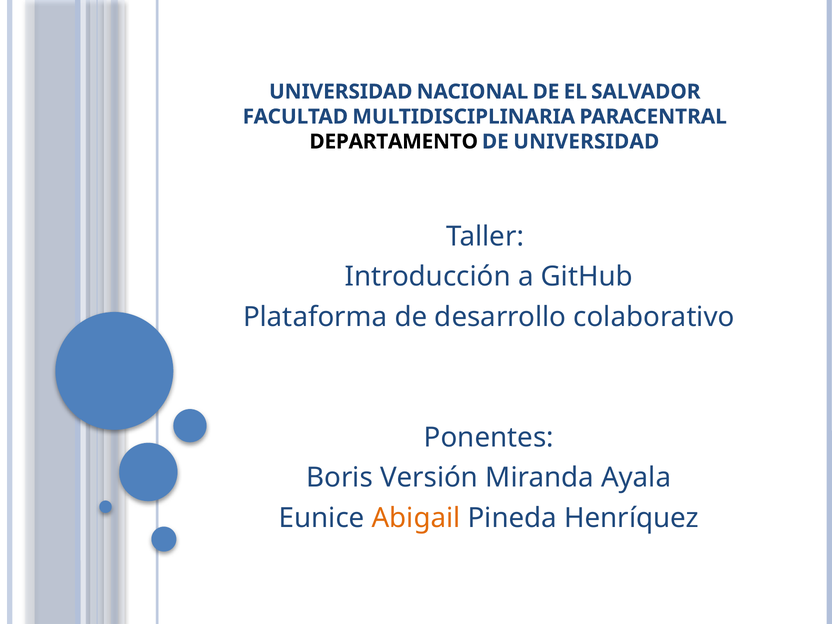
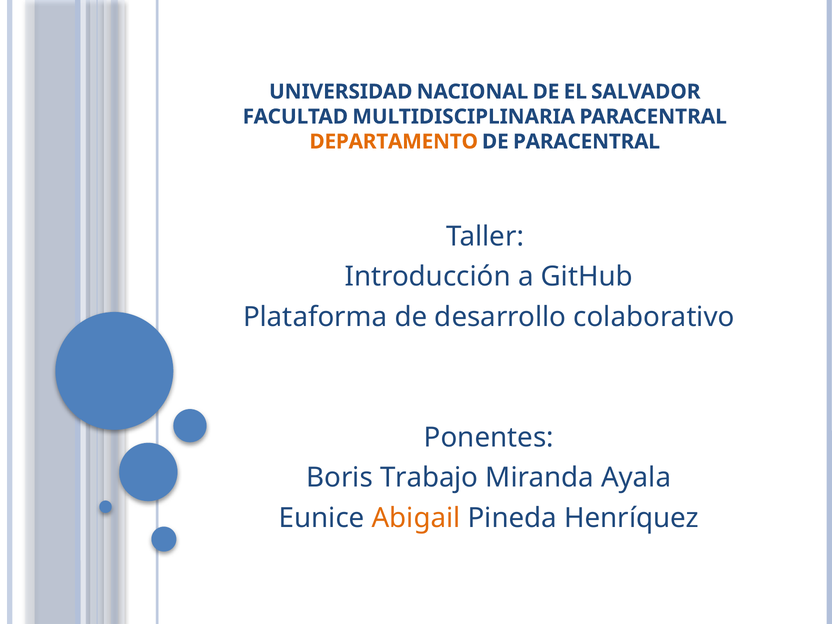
DEPARTAMENTO colour: black -> orange (394, 142)
DE UNIVERSIDAD: UNIVERSIDAD -> PARACENTRAL (586, 142)
Versión: Versión -> Trabajo (429, 478)
